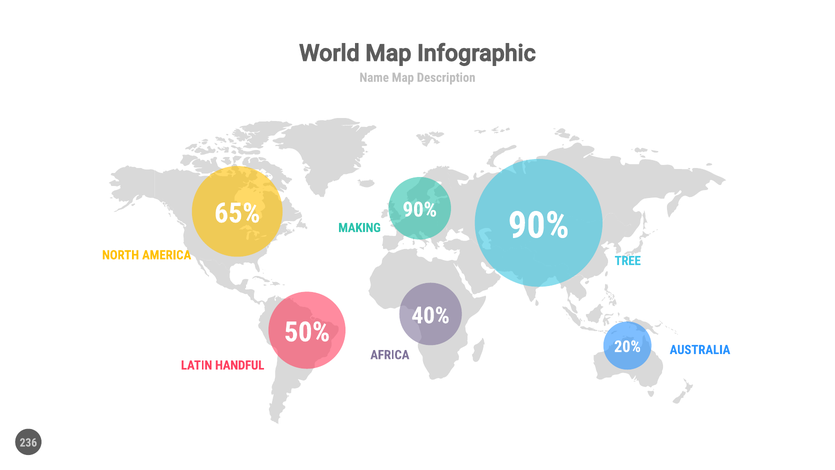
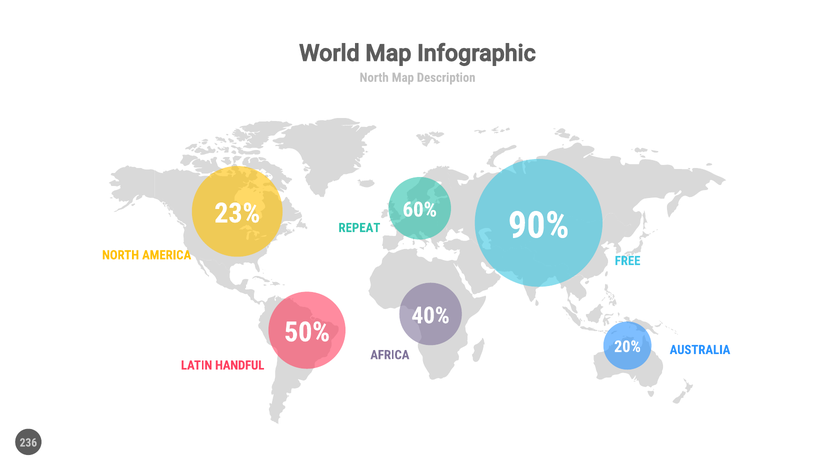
Name: Name -> North (374, 78)
90%: 90% -> 60% (420, 210)
65%: 65% -> 23% (237, 213)
MAKING: MAKING -> REPEAT (359, 228)
TREE: TREE -> FREE (628, 261)
